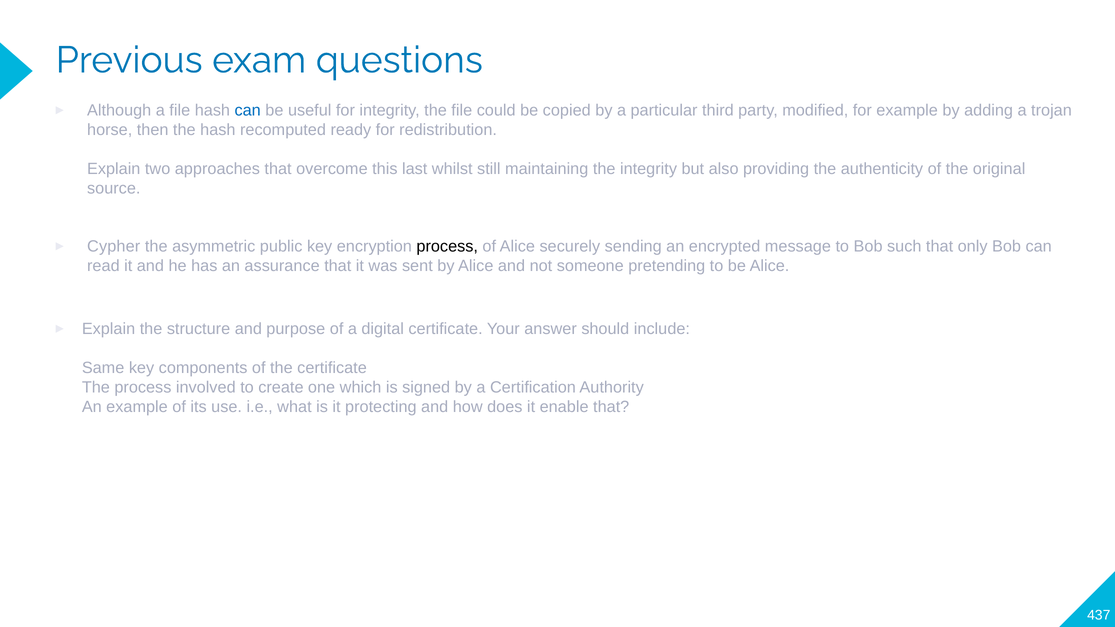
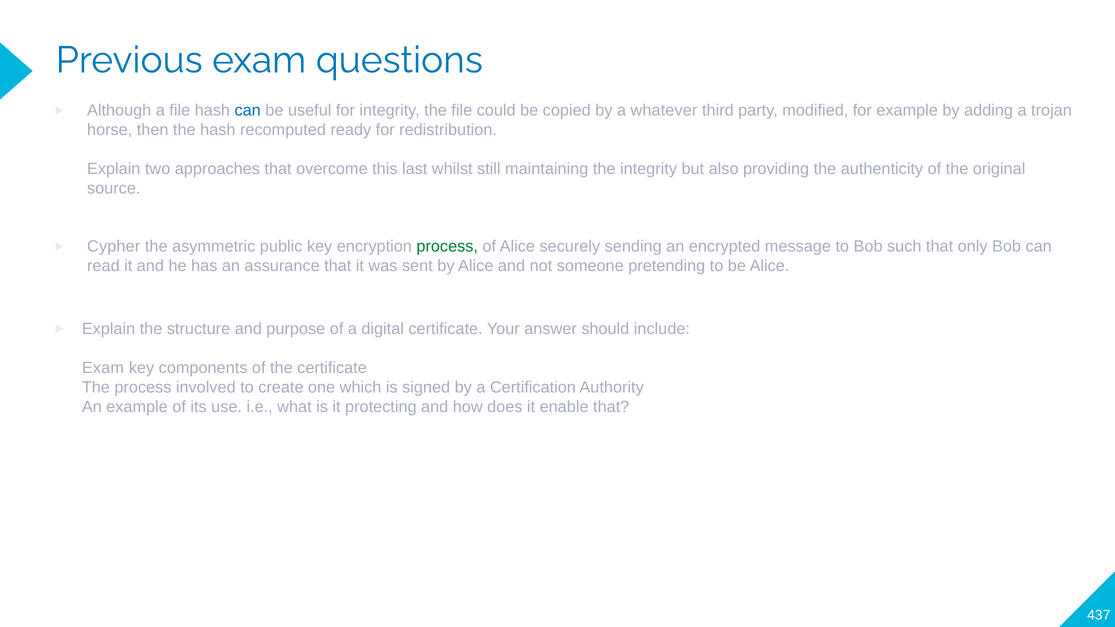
particular: particular -> whatever (664, 111)
process colour: black -> green (447, 246)
Same: Same -> Exam (103, 368)
